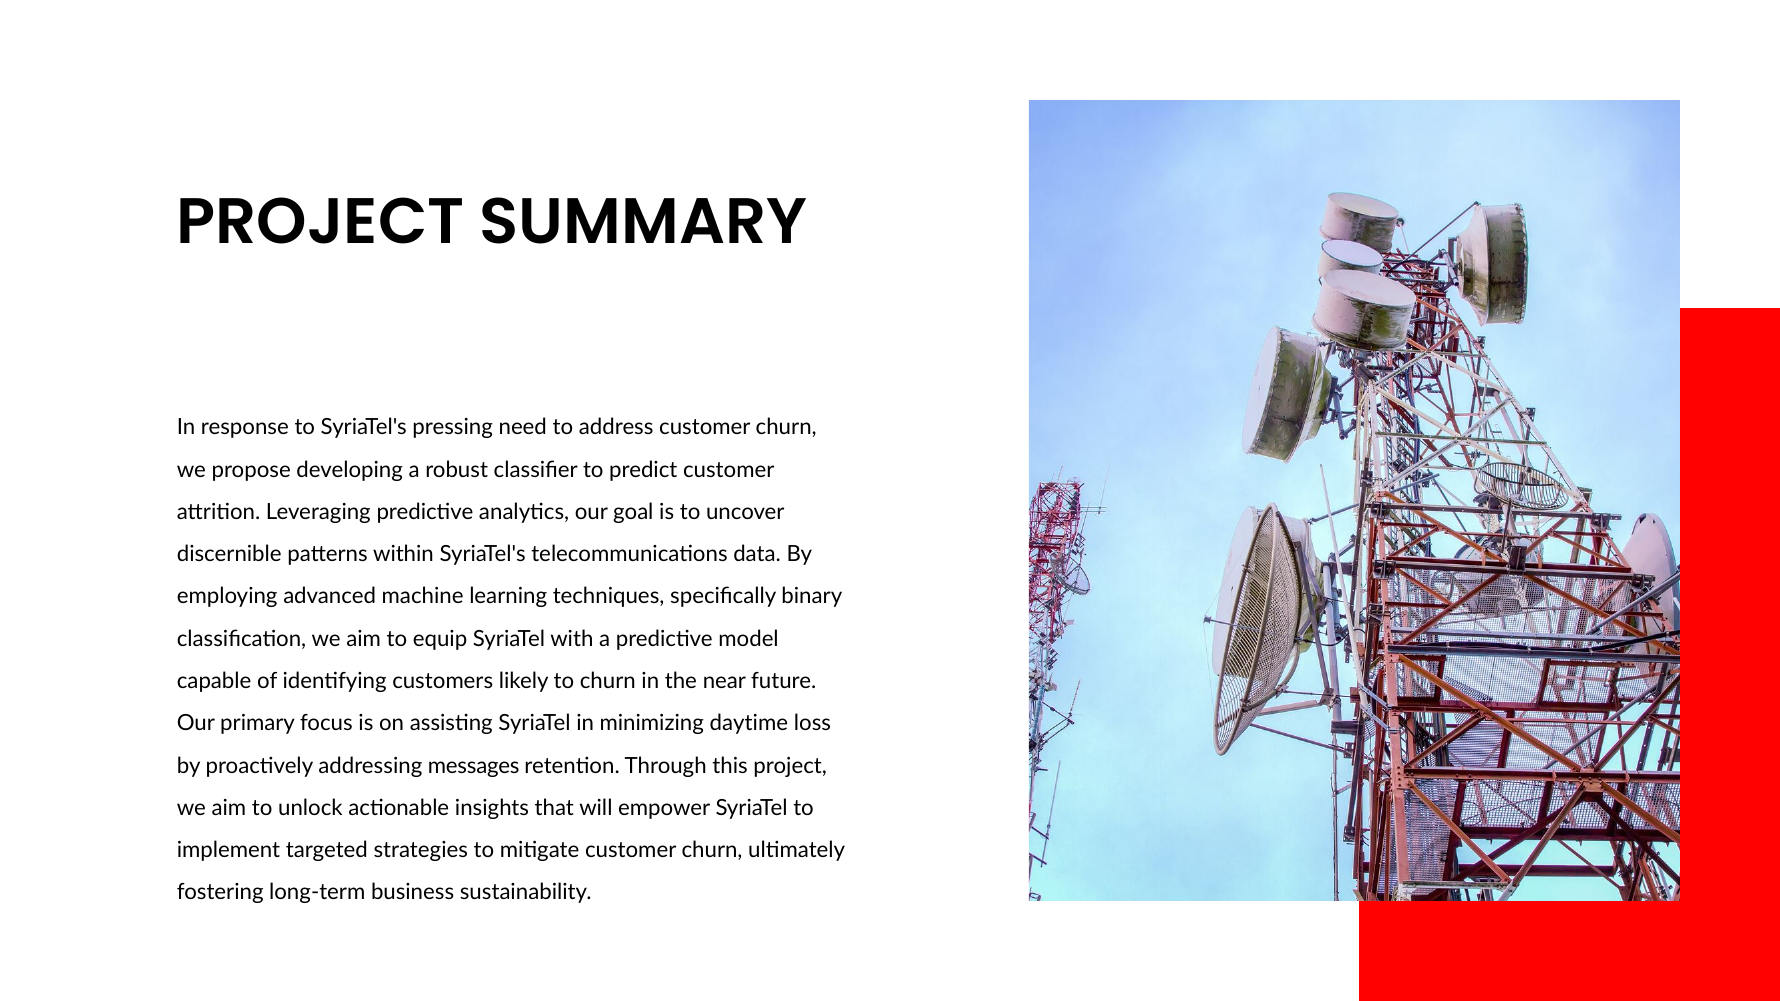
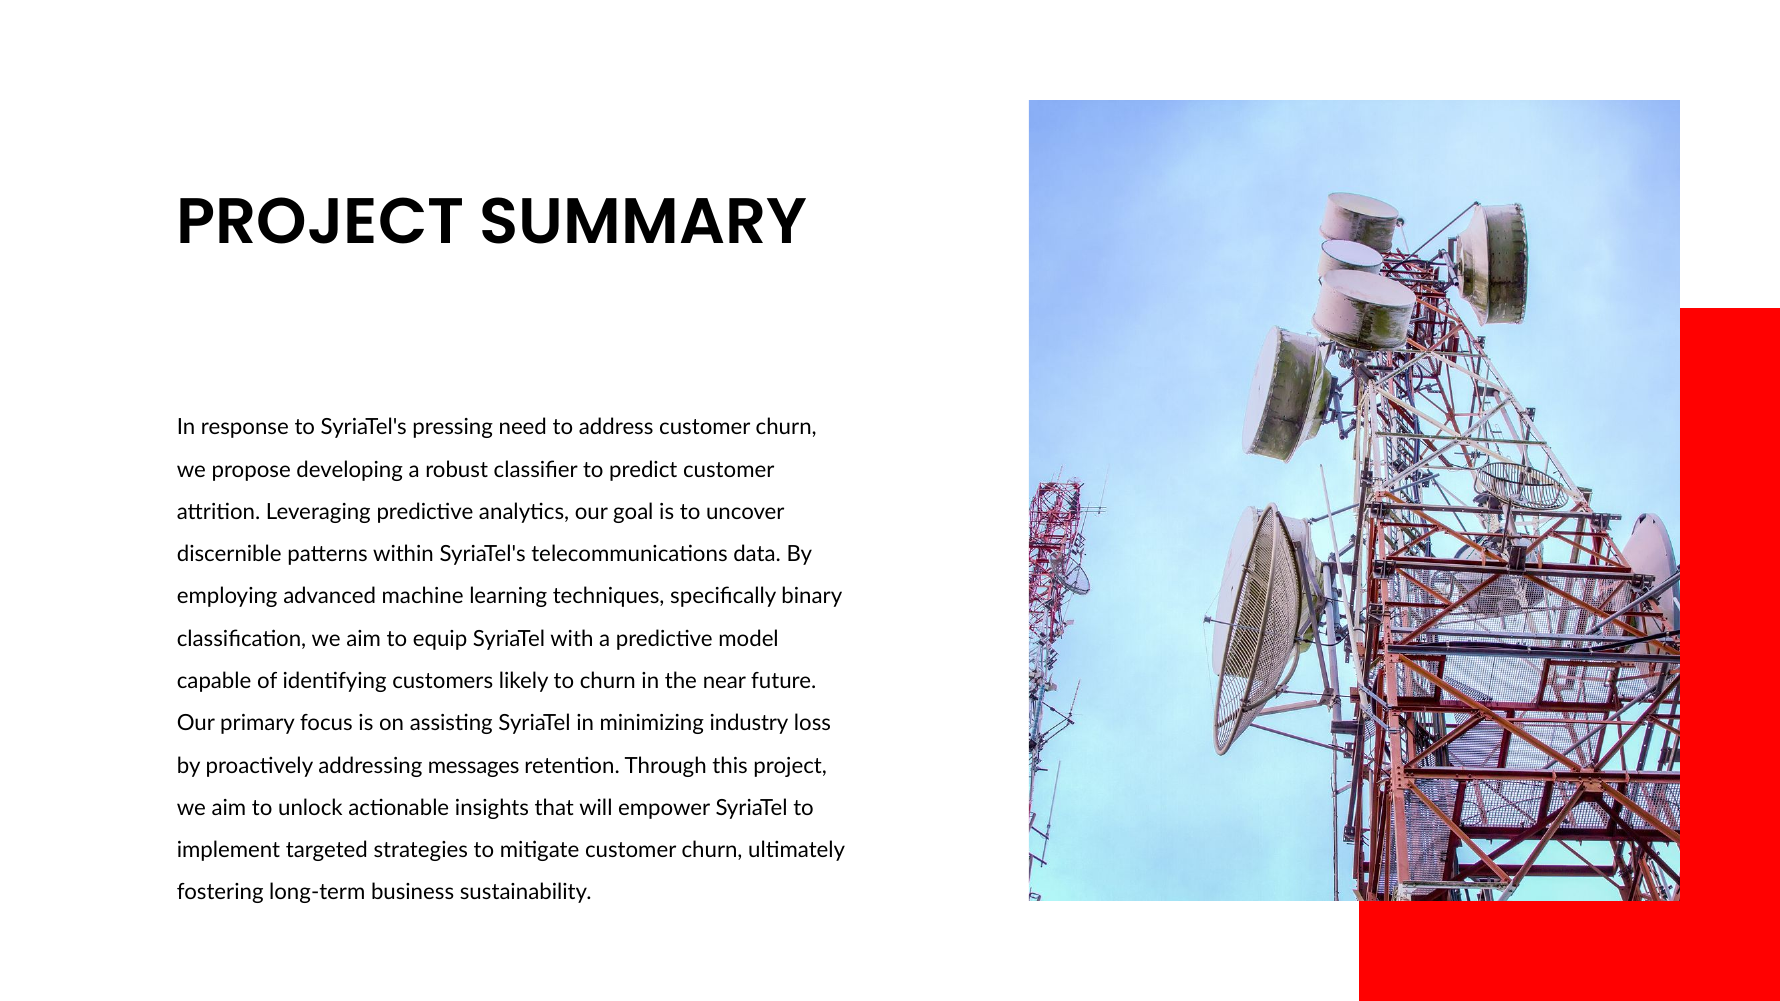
daytime: daytime -> industry (749, 724)
